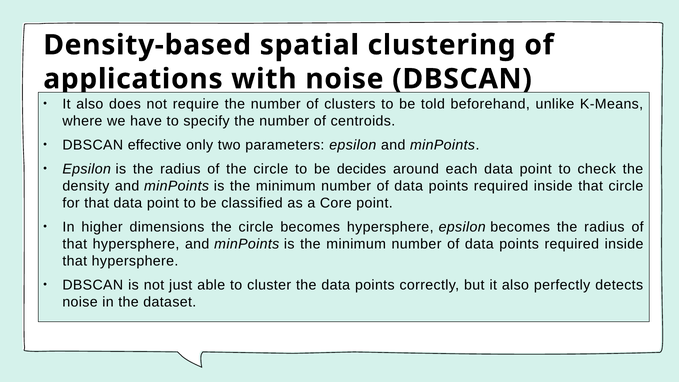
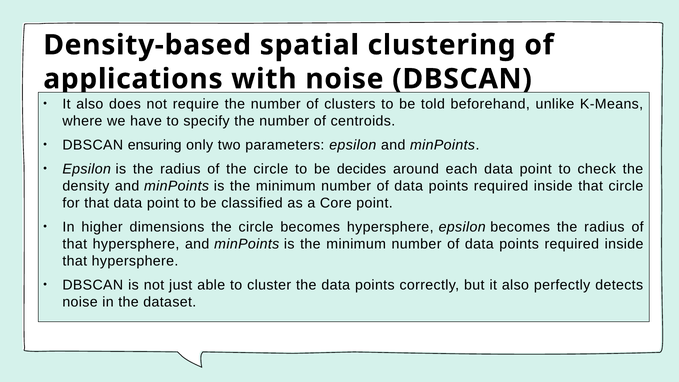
effective: effective -> ensuring (155, 145)
